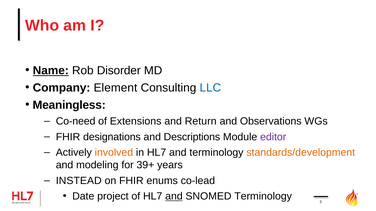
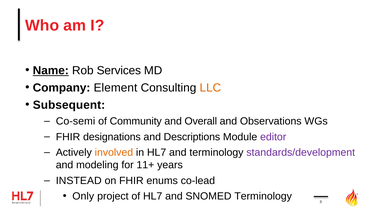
Disorder: Disorder -> Services (119, 71)
LLC colour: blue -> orange (210, 88)
Meaningless: Meaningless -> Subsequent (69, 105)
Co-need: Co-need -> Co-semi (76, 122)
Extensions: Extensions -> Community (136, 122)
Return: Return -> Overall (201, 122)
standards/development colour: orange -> purple (301, 153)
39+: 39+ -> 11+ (145, 165)
Date: Date -> Only (83, 197)
and underline: present -> none (174, 197)
